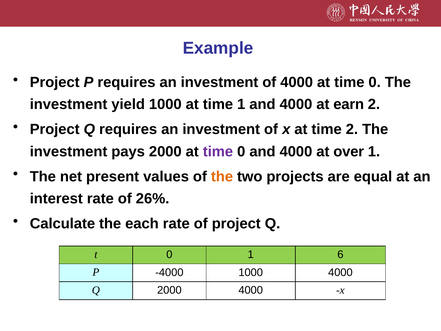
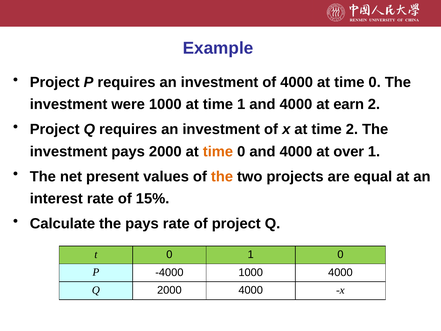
yield: yield -> were (128, 104)
time colour: purple -> orange (218, 151)
26%: 26% -> 15% (153, 198)
the each: each -> pays (142, 223)
1 6: 6 -> 0 (340, 254)
